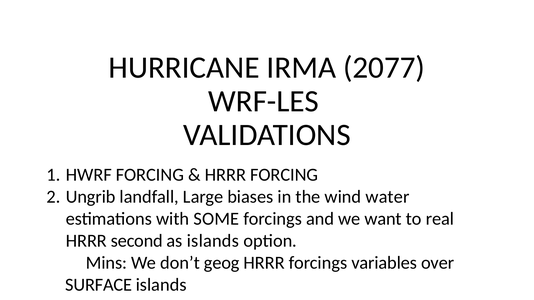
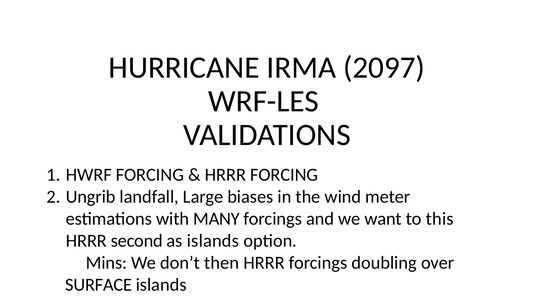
2077: 2077 -> 2097 (384, 68)
water: water -> meter (388, 197)
SOME: SOME -> MANY (216, 219)
real: real -> this (440, 219)
geog: geog -> then (222, 263)
variables: variables -> doubling (384, 263)
